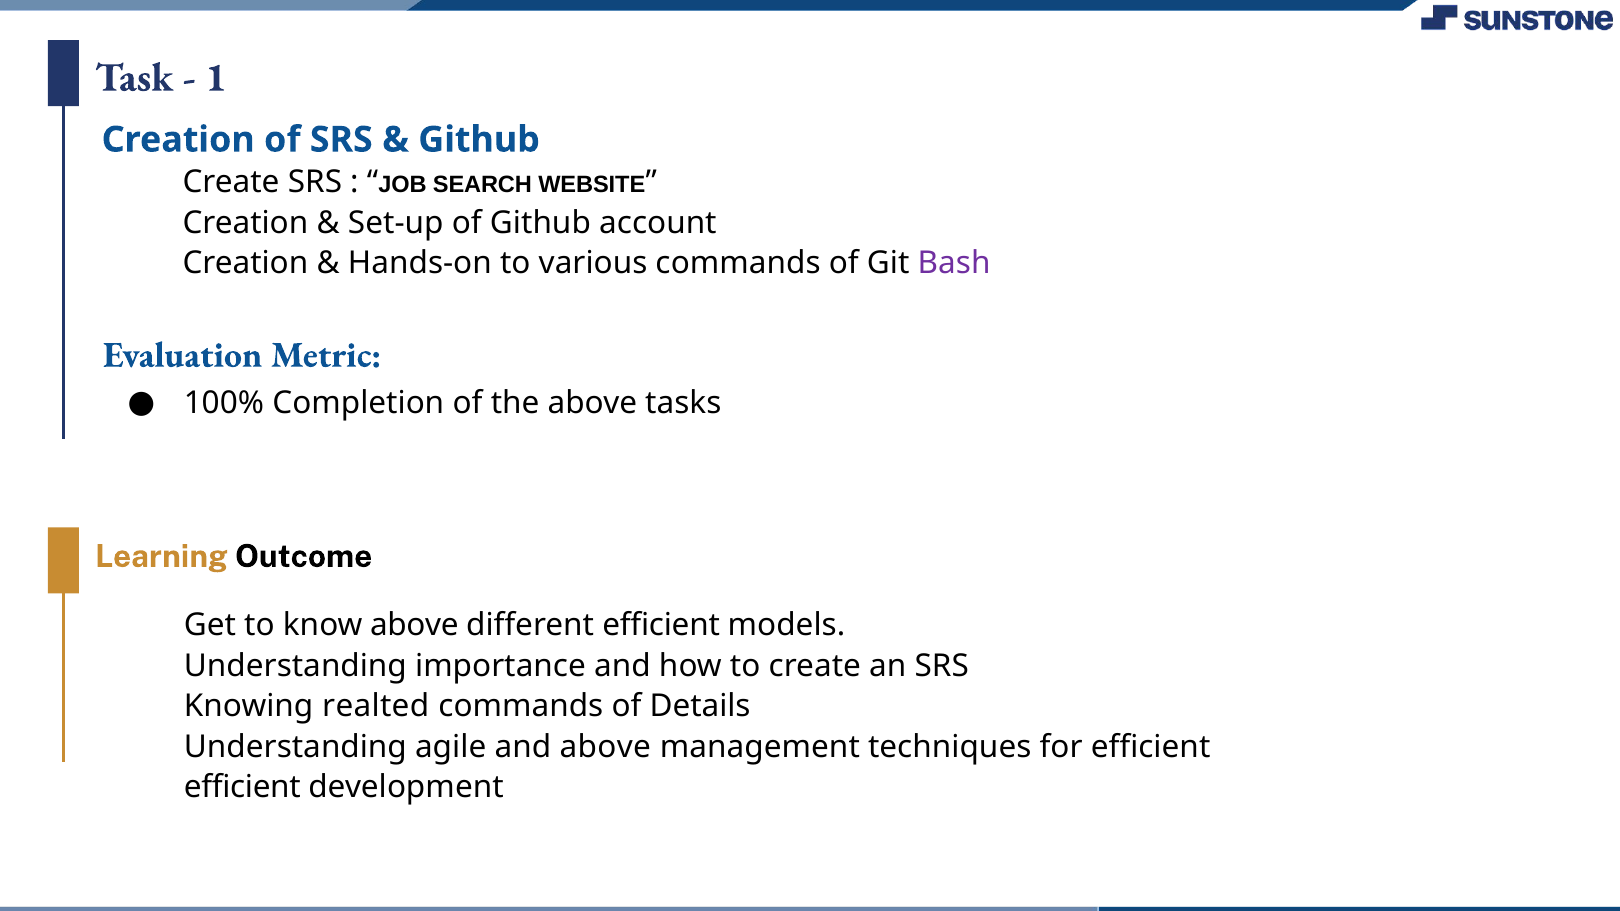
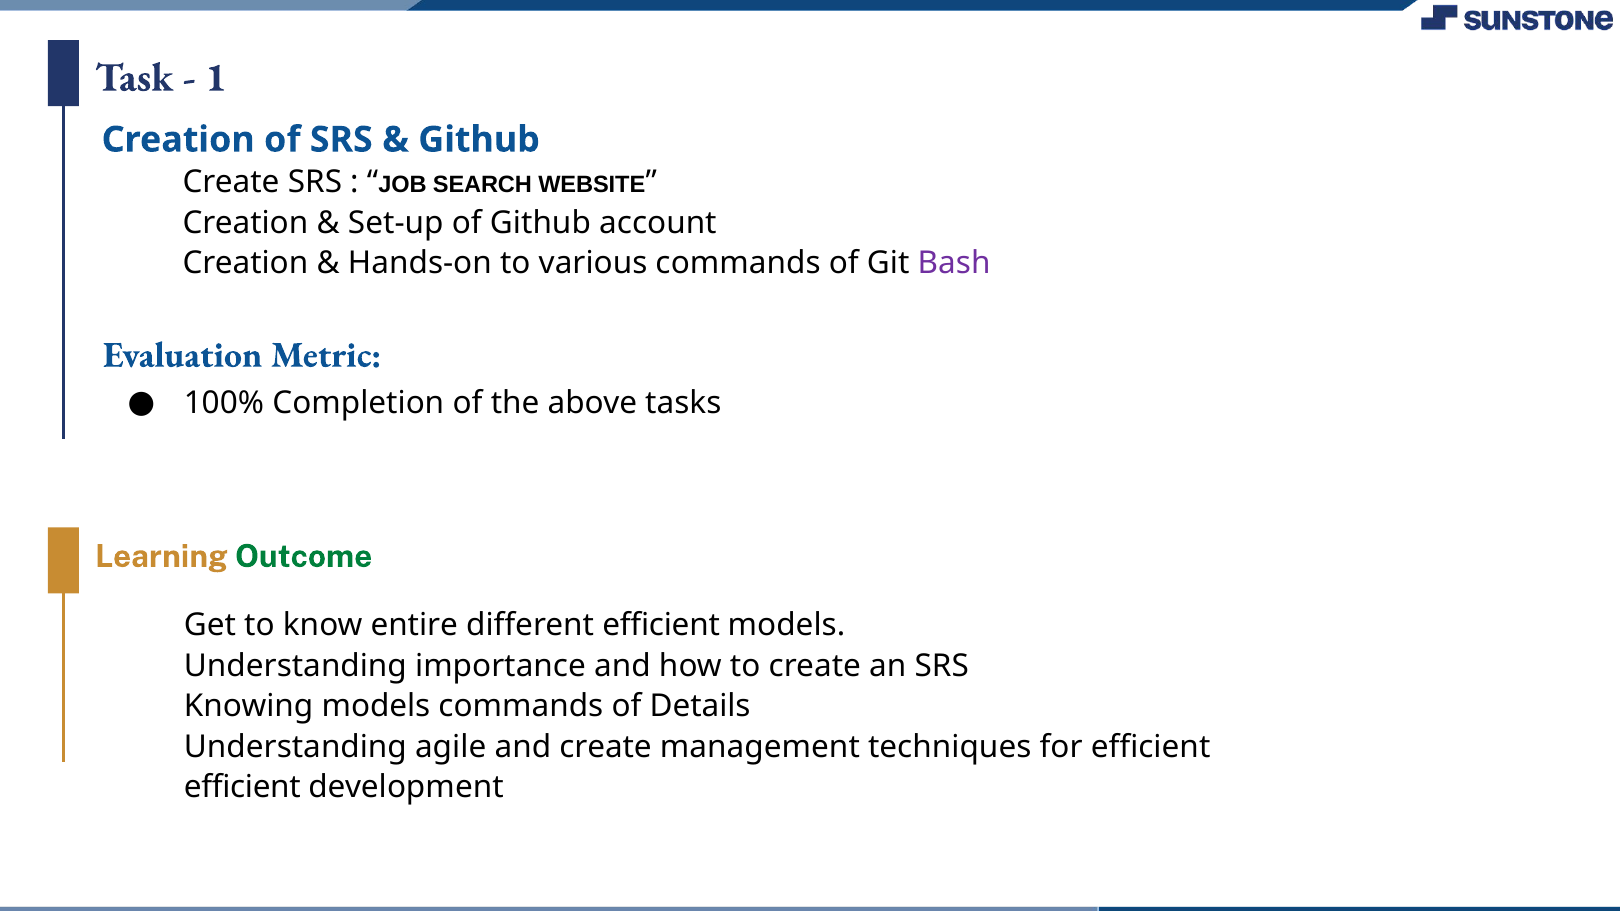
Outcome colour: black -> green (304, 557)
know above: above -> entire (414, 626)
Knowing realted: realted -> models (376, 707)
and above: above -> create (606, 747)
